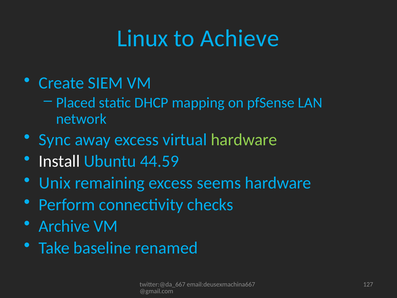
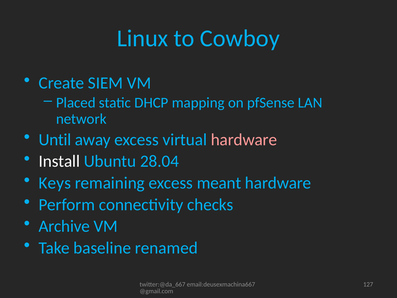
Achieve: Achieve -> Cowboy (240, 38)
Sync: Sync -> Until (55, 140)
hardware colour: light green -> pink (244, 140)
44.59: 44.59 -> 28.04 (159, 161)
Unix: Unix -> Keys (55, 183)
seems: seems -> meant (219, 183)
